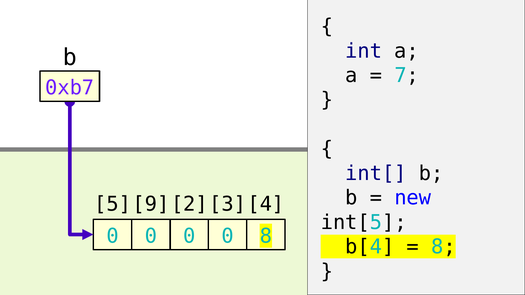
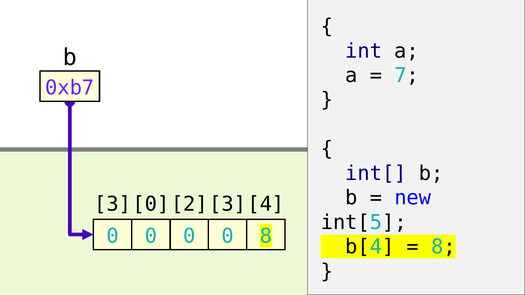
5: 5 -> 3 (113, 204)
9: 9 -> 0 (151, 204)
